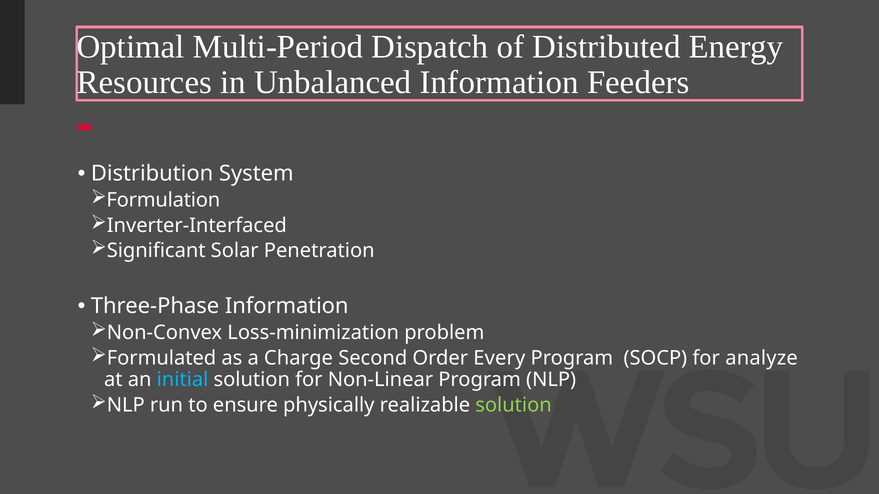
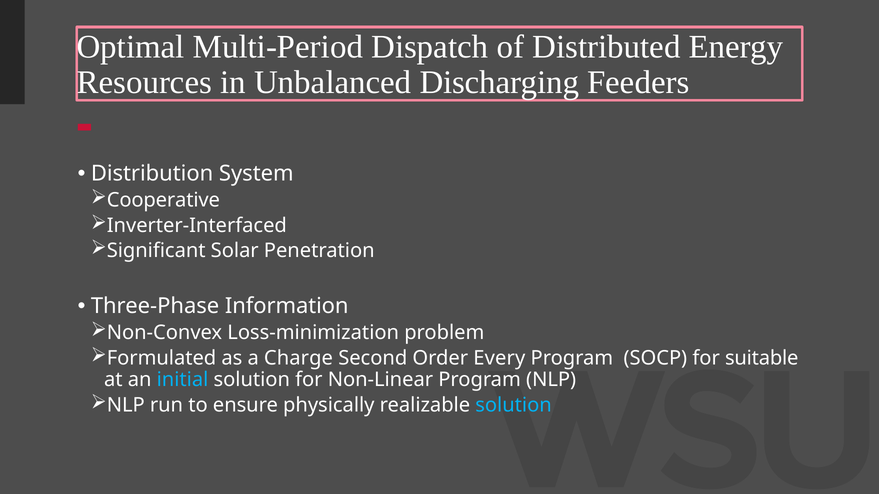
Unbalanced Information: Information -> Discharging (499, 82)
Formulation: Formulation -> Cooperative (163, 200)
analyze: analyze -> suitable (762, 358)
solution colour: light green -> light blue (514, 405)
